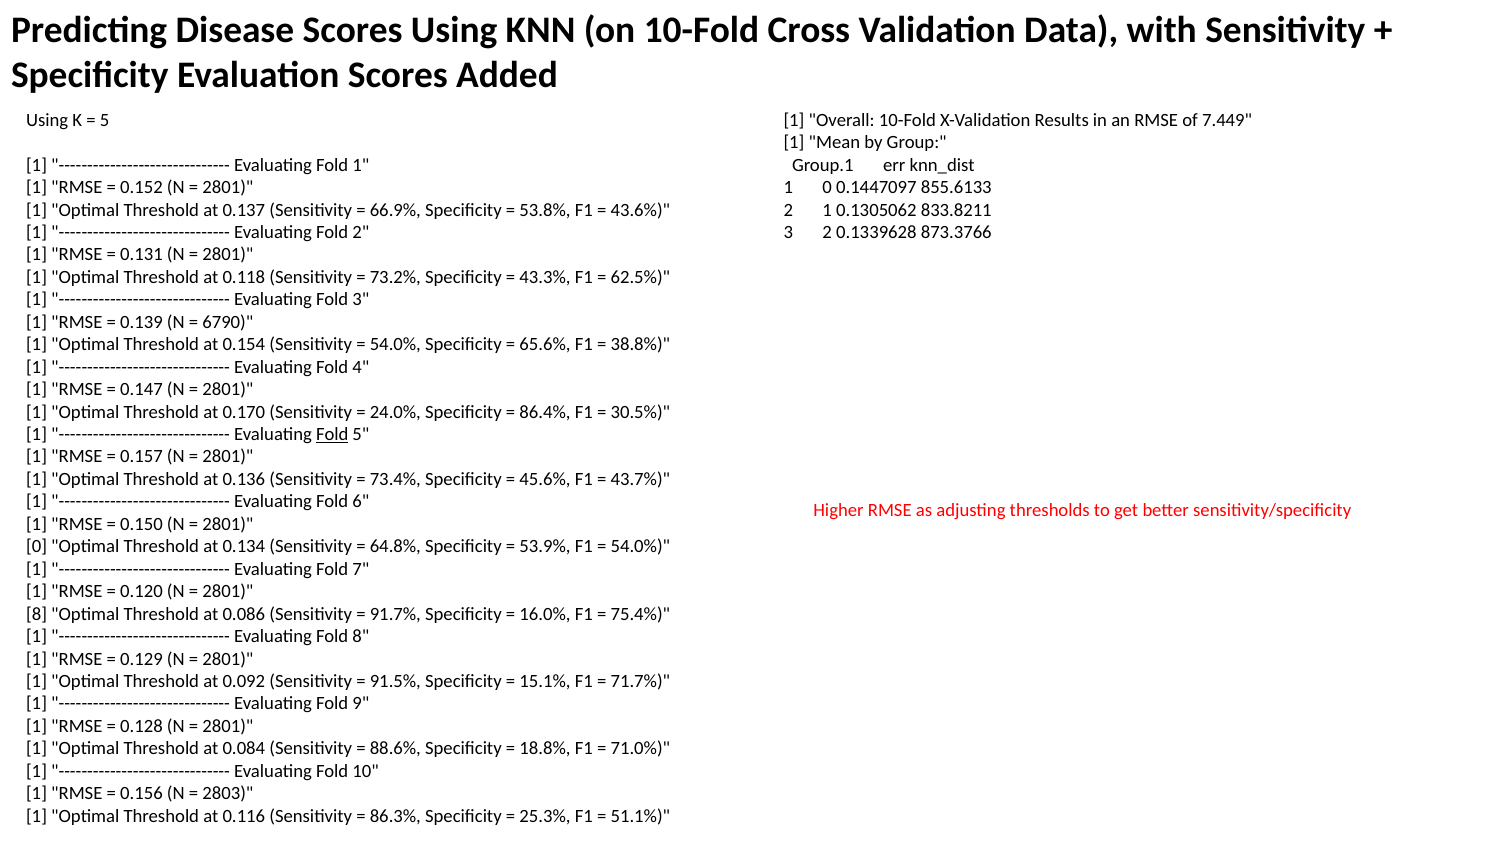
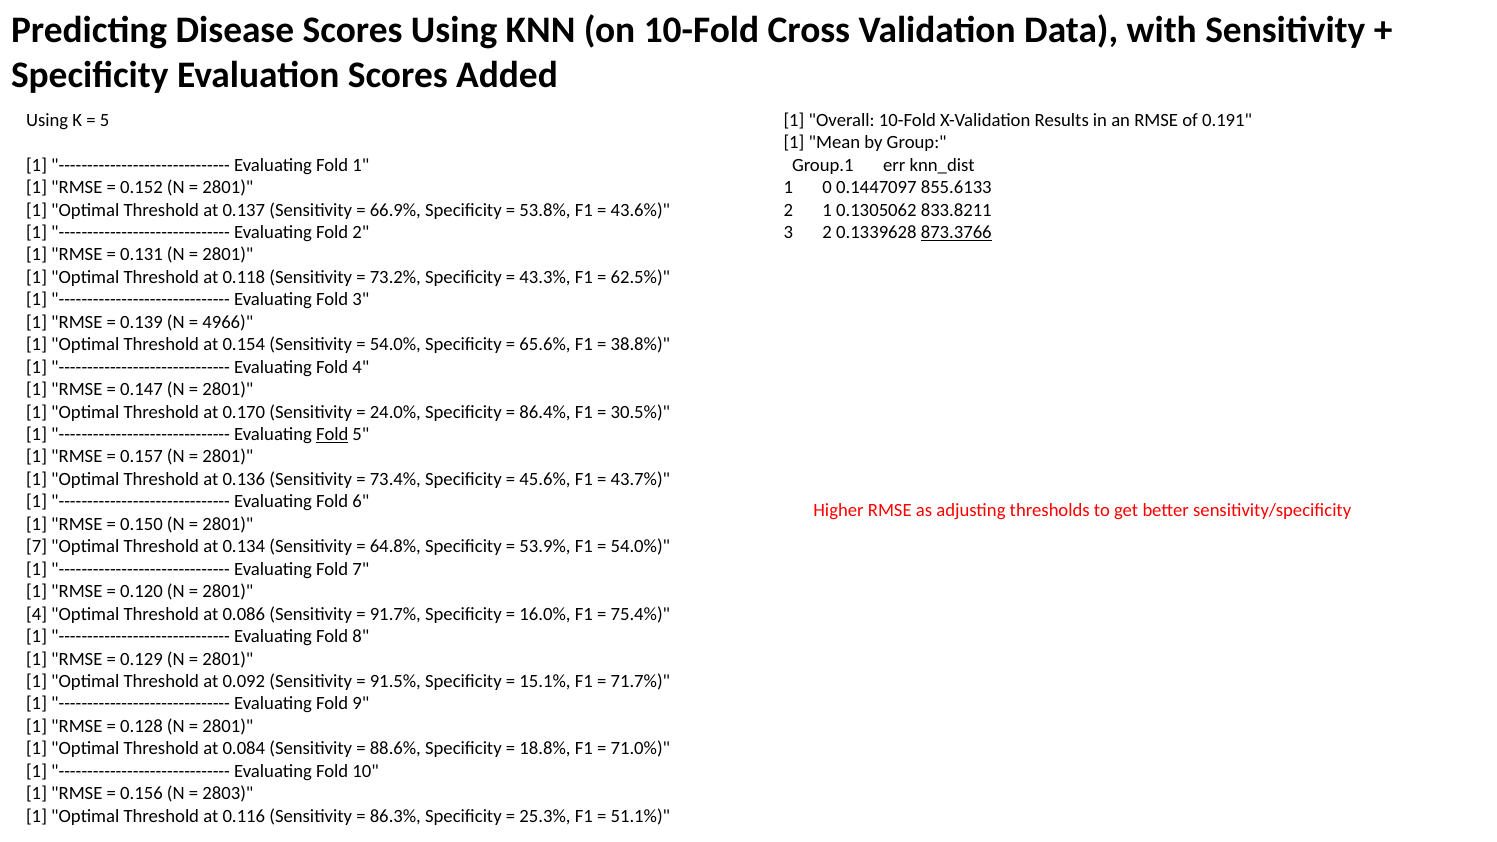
7.449: 7.449 -> 0.191 (1227, 120)
873.3766 underline: none -> present (956, 232)
6790: 6790 -> 4966 (228, 322)
0: 0 -> 7 (37, 547)
8: 8 -> 4 (37, 614)
